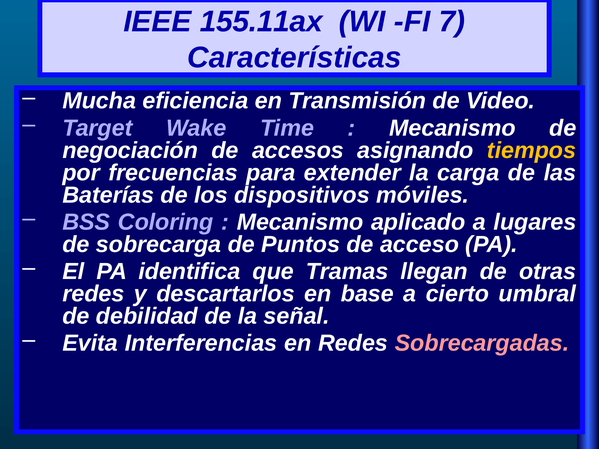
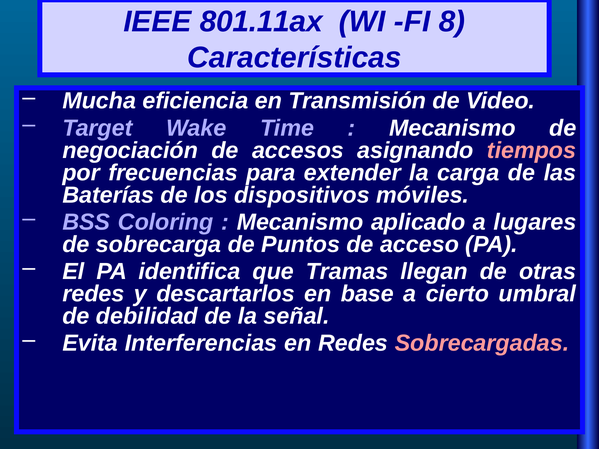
155.11ax: 155.11ax -> 801.11ax (261, 22)
7: 7 -> 8 (452, 22)
tiempos colour: yellow -> pink (532, 150)
